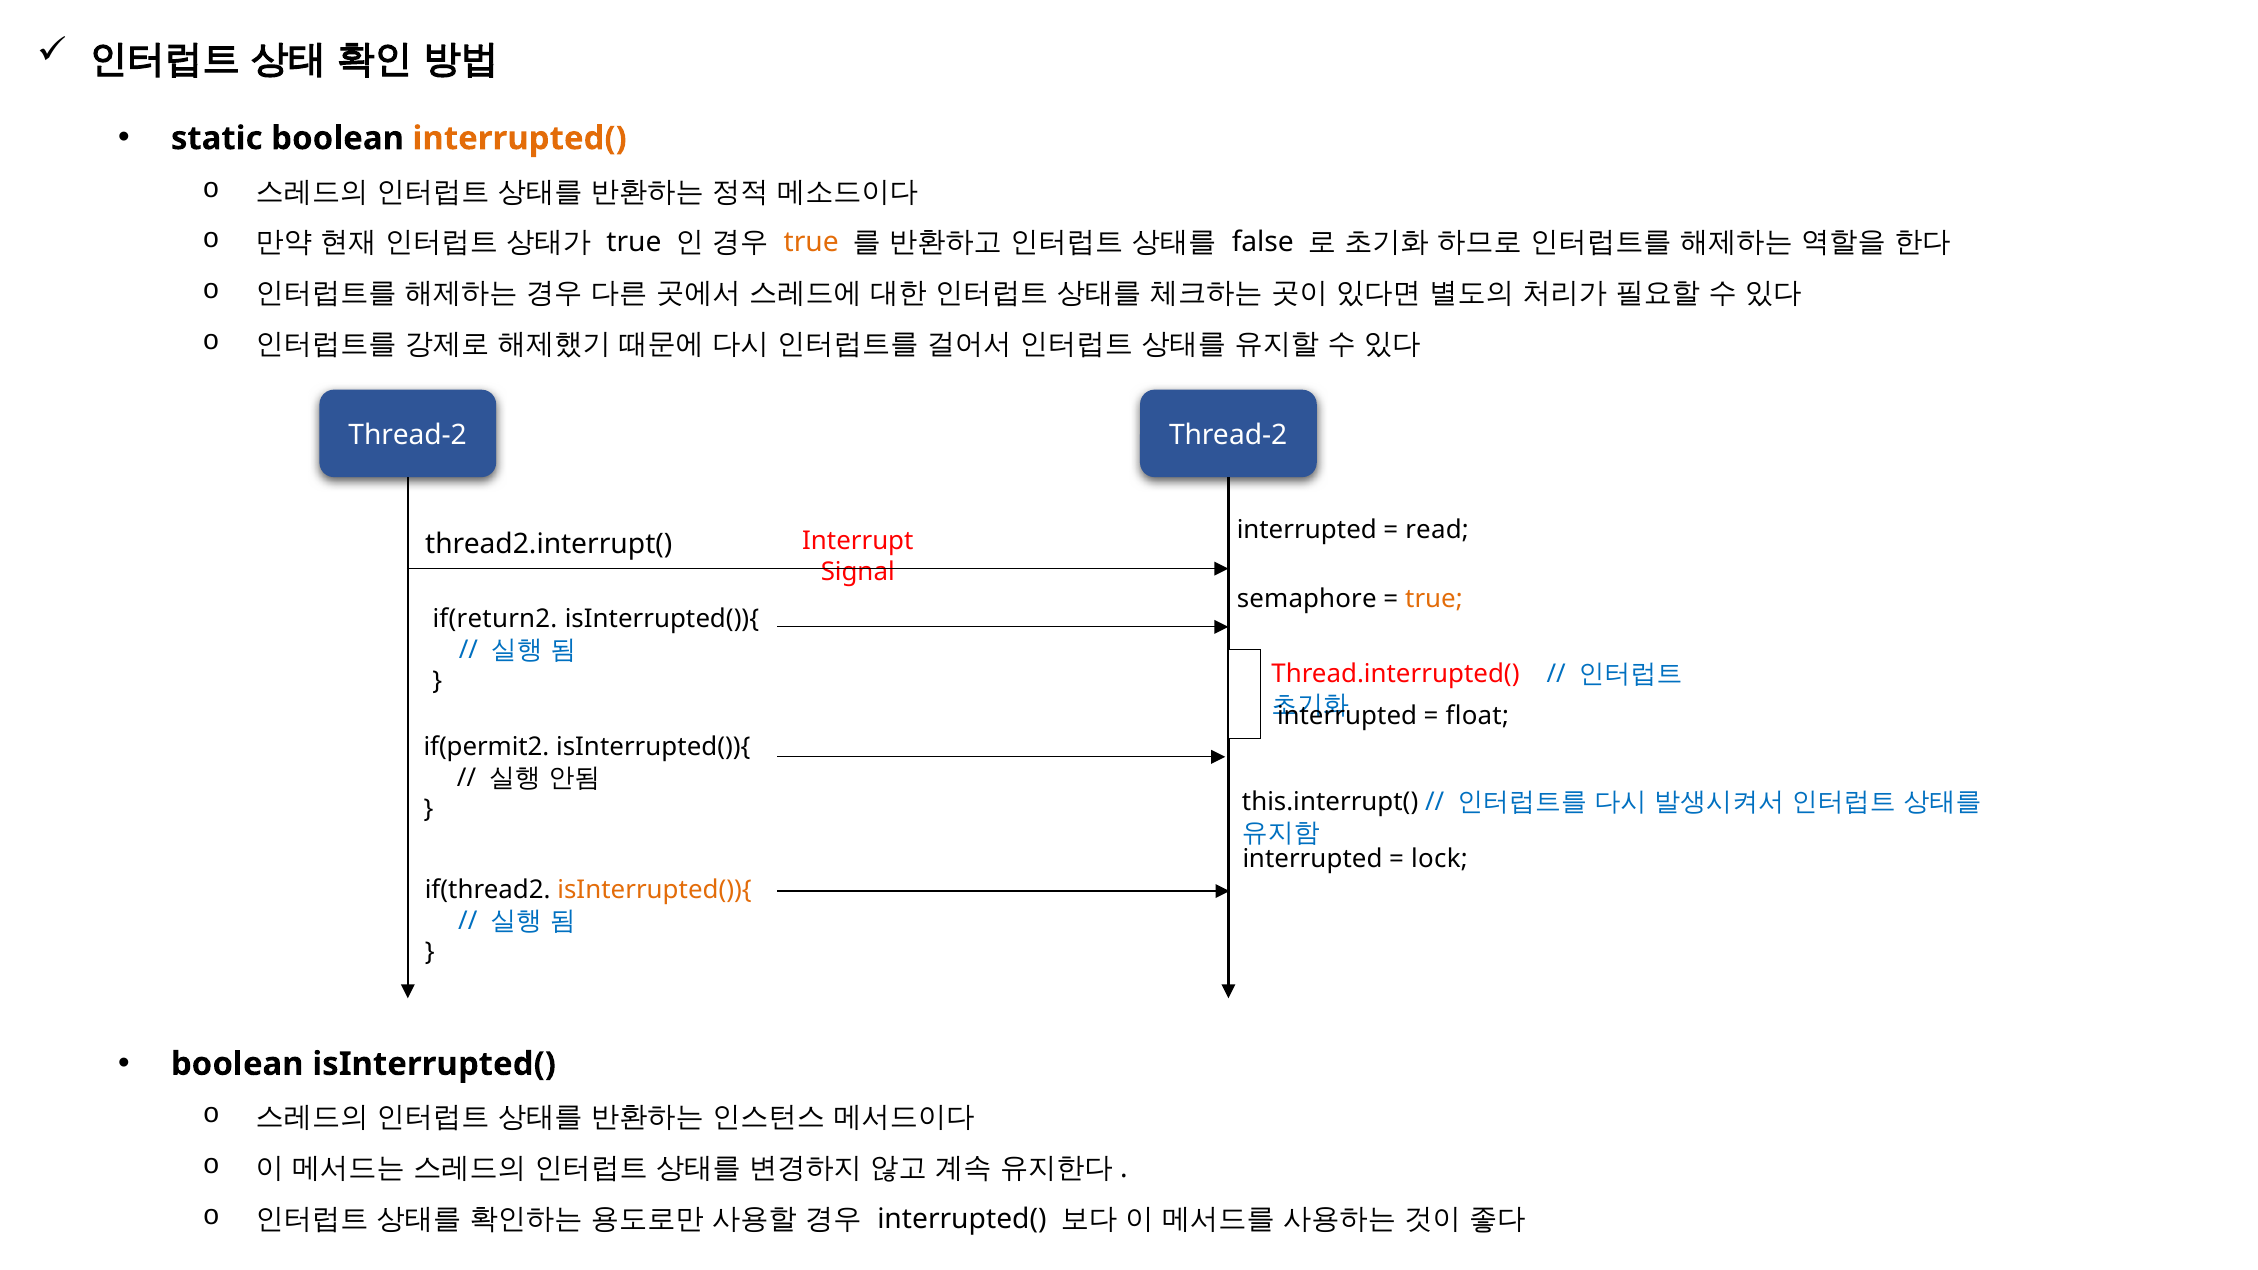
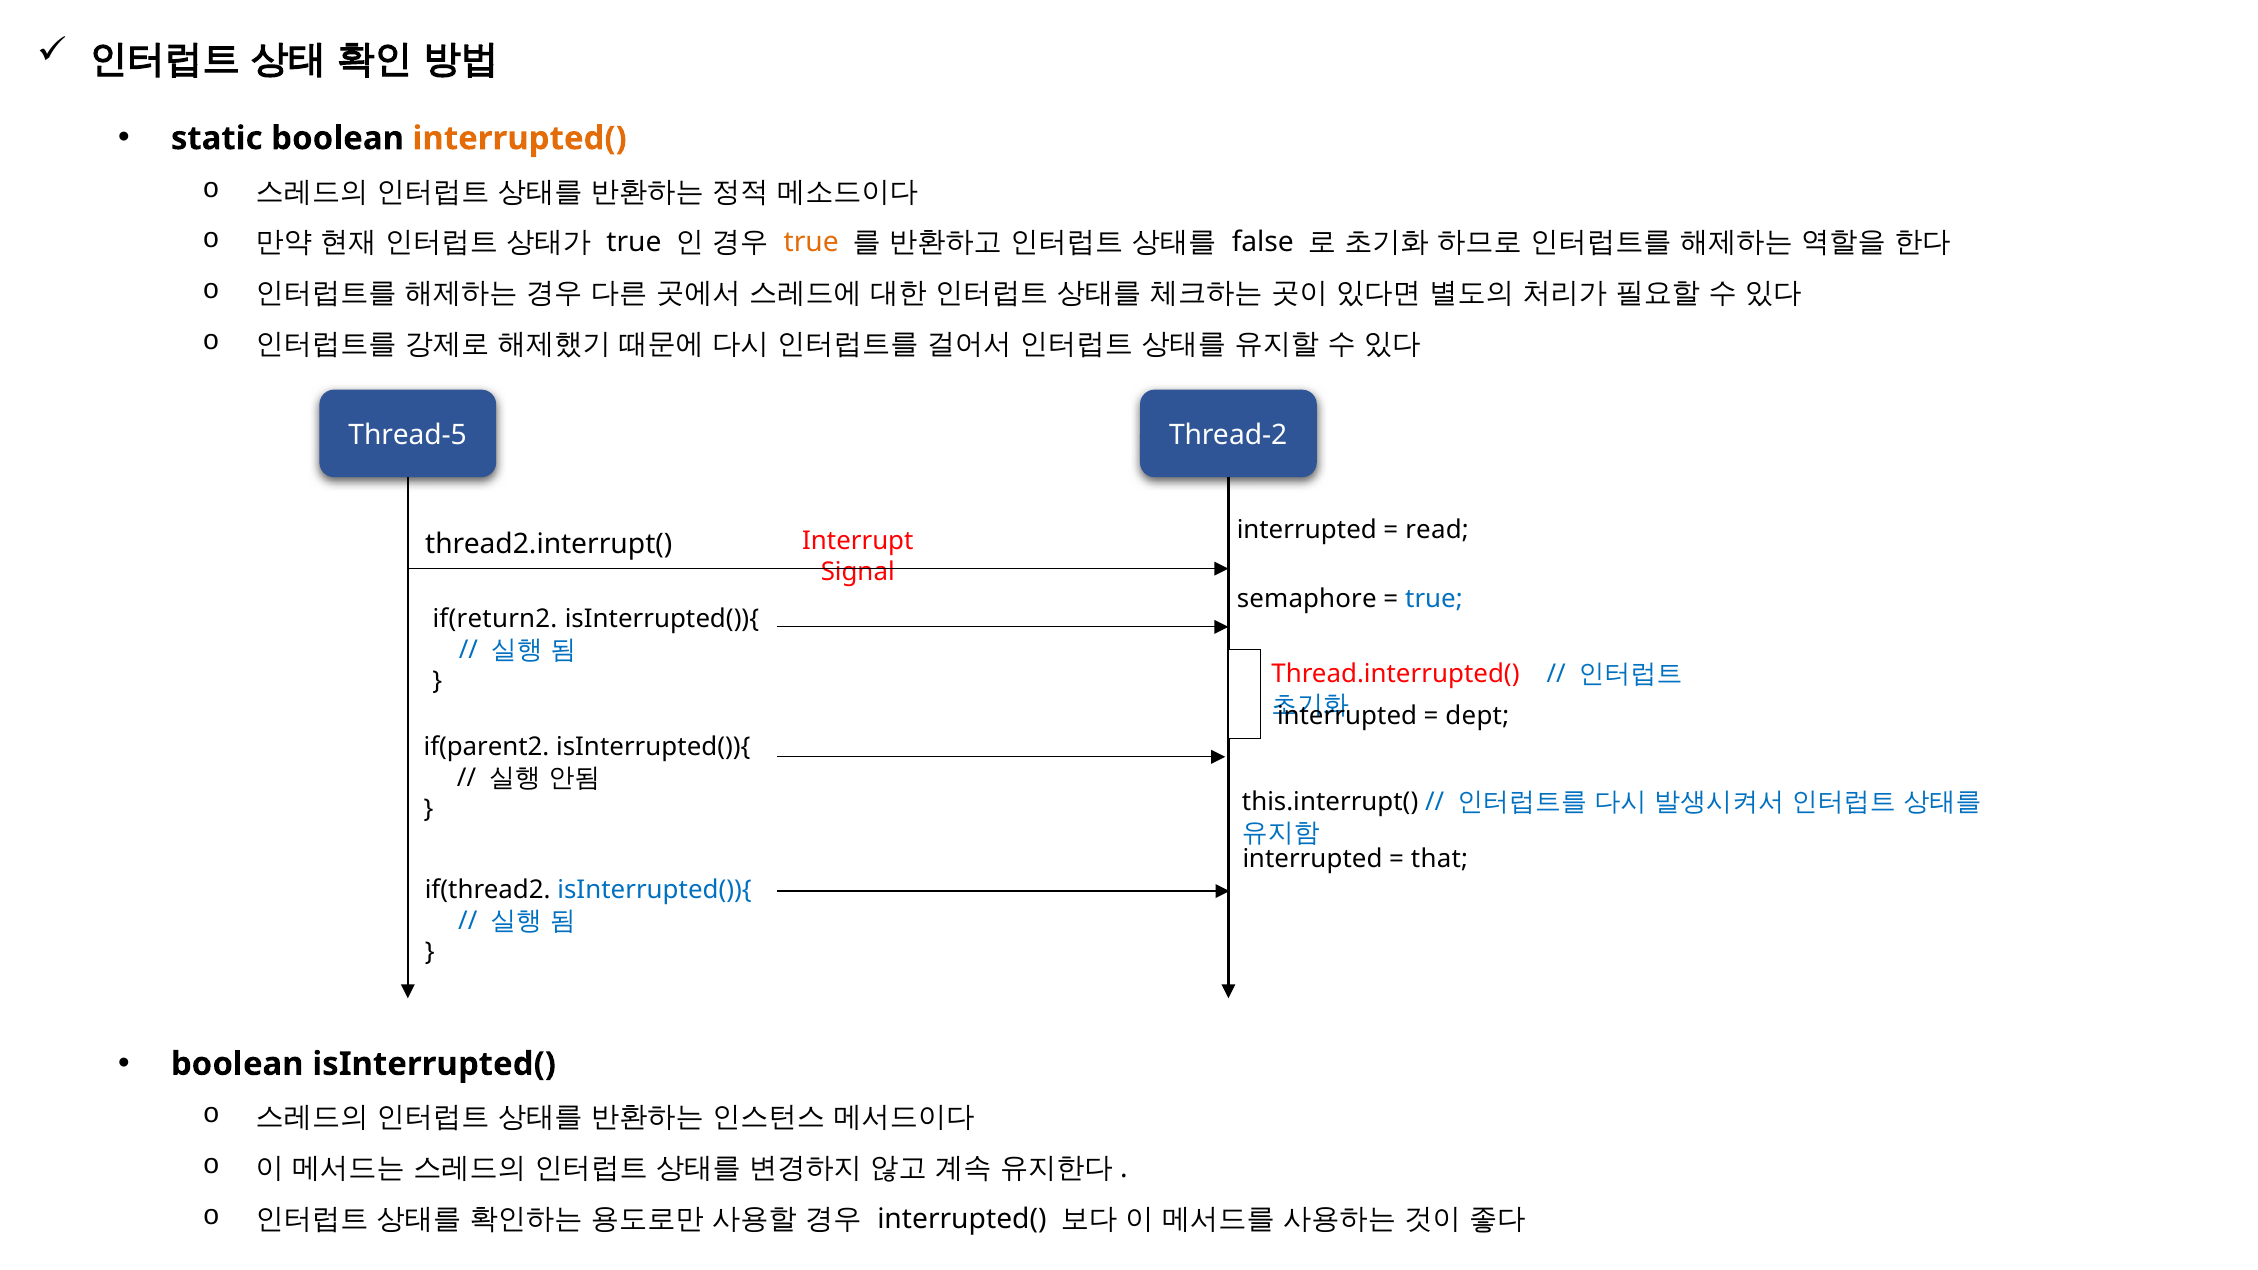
Thread-2: Thread-2 -> Thread-5 (408, 435)
true colour: orange -> blue (1434, 599)
float: float -> dept (1477, 716)
if(permit2: if(permit2 -> if(parent2 (486, 747)
lock: lock -> that (1440, 859)
isInterrupted()){ colour: orange -> blue (655, 890)
